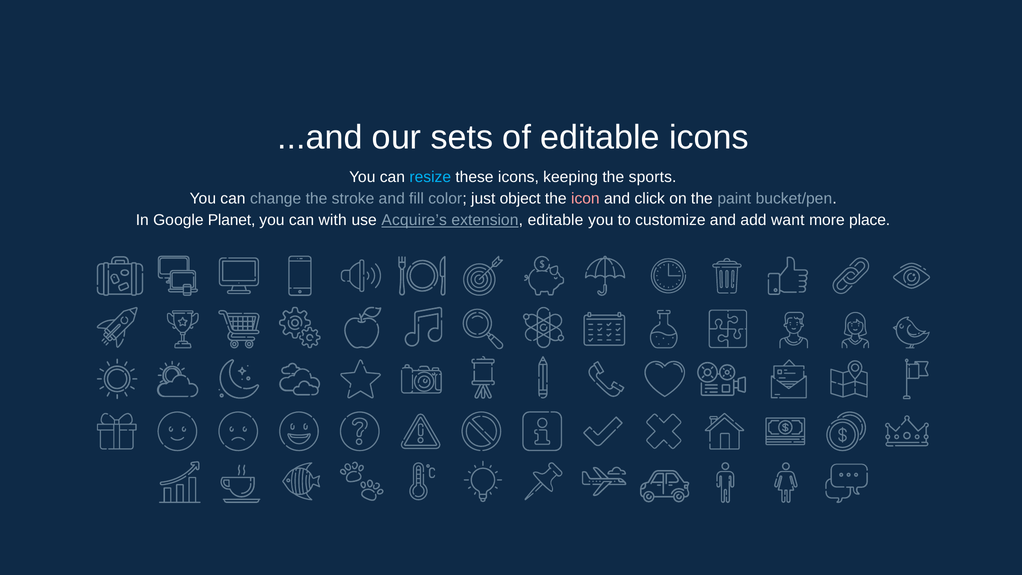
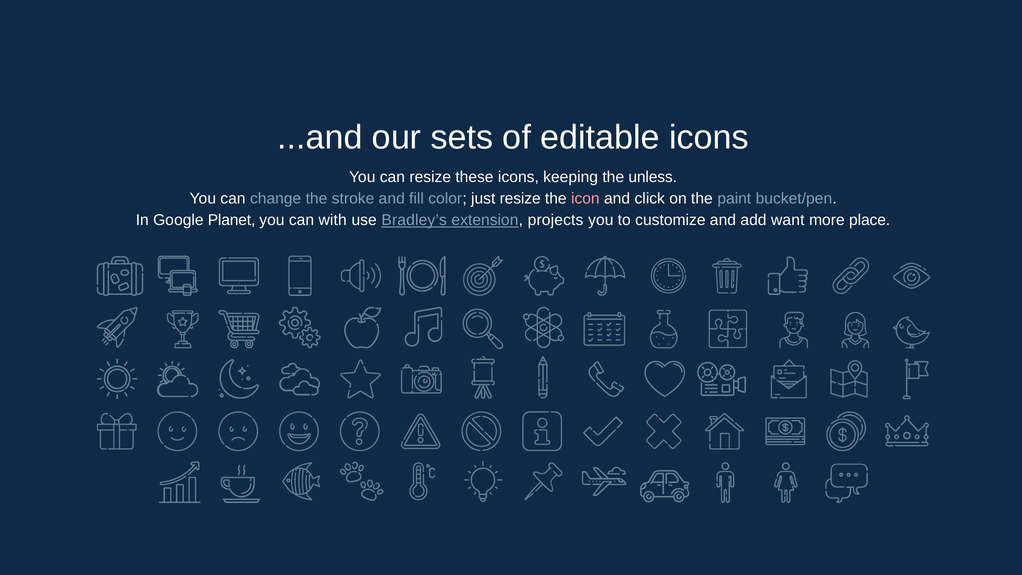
resize colour: light blue -> white (430, 177)
sports: sports -> unless (653, 177)
just object: object -> resize (520, 199)
Acquire’s: Acquire’s -> Bradley’s (414, 220)
extension editable: editable -> projects (556, 220)
